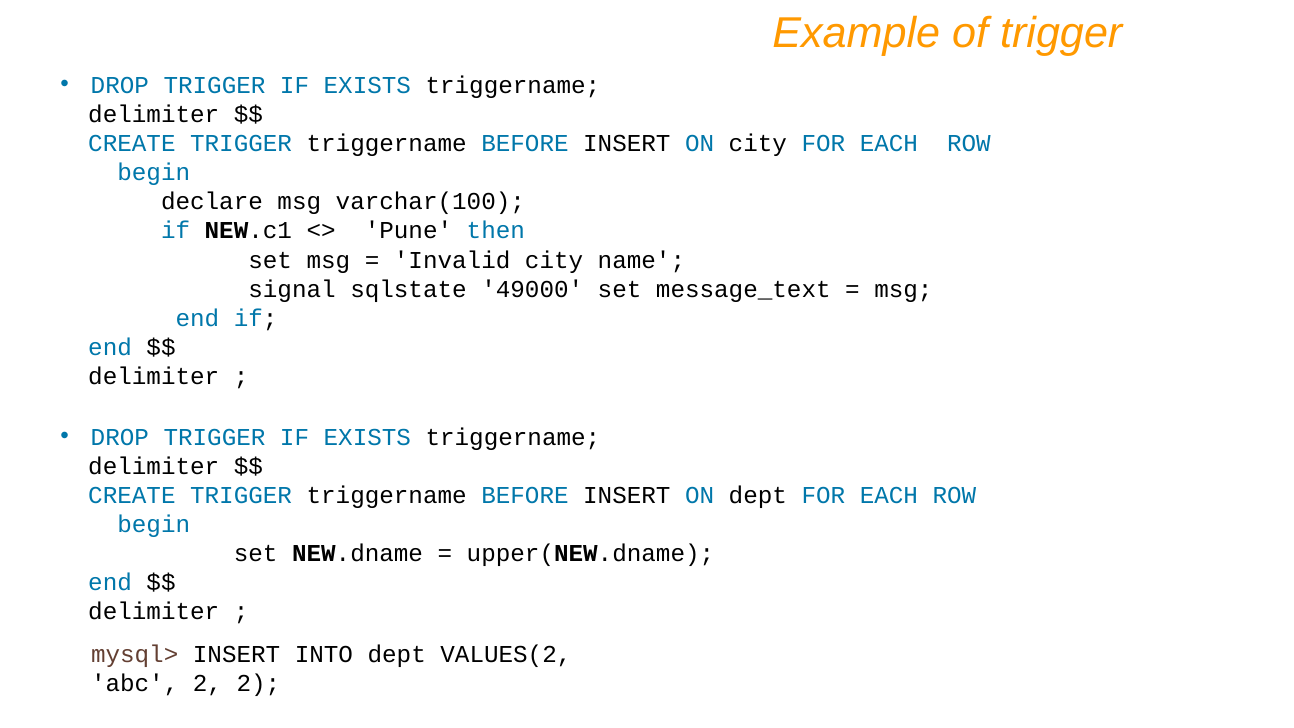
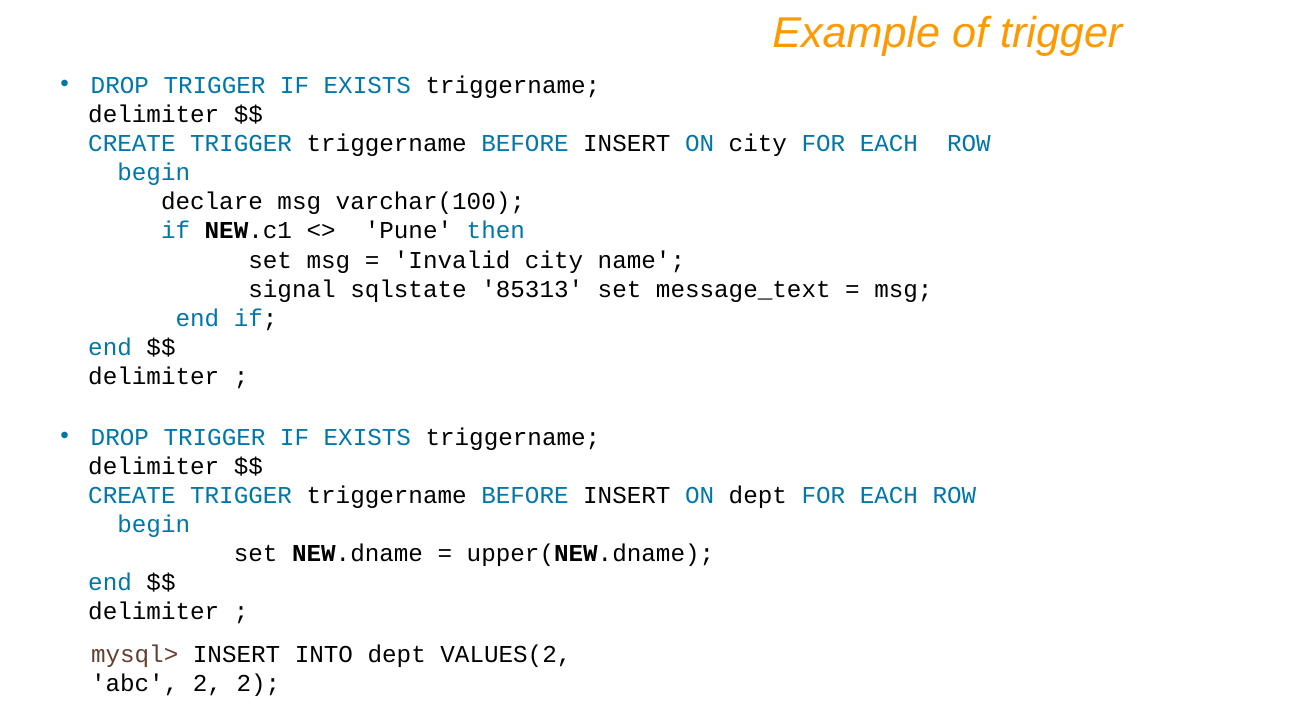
49000: 49000 -> 85313 (532, 289)
